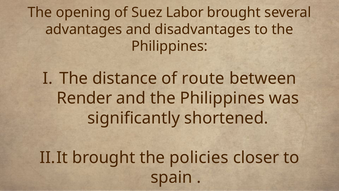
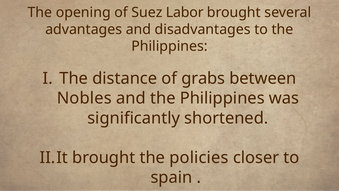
route: route -> grabs (203, 78)
Render: Render -> Nobles (84, 98)
